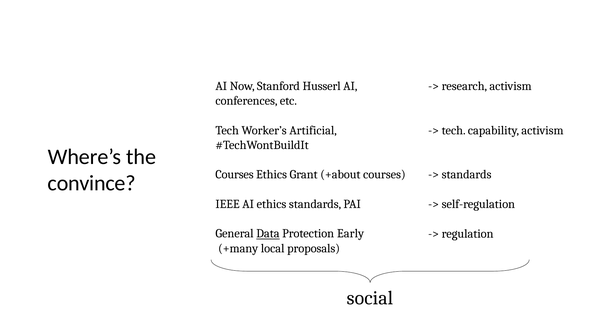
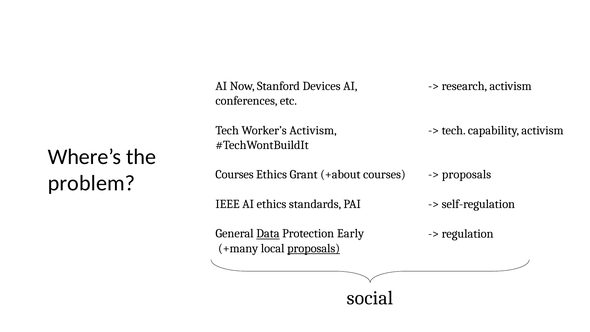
Husserl: Husserl -> Devices (322, 86)
Worker’s Artificial: Artificial -> Activism (313, 130)
standards: standards -> proposals (467, 175)
convince: convince -> problem (91, 183)
proposals underline: none -> present (314, 248)
